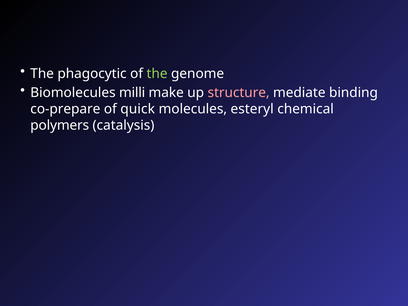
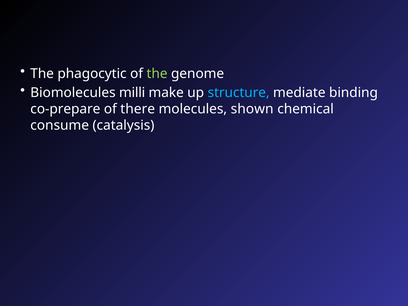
structure colour: pink -> light blue (239, 93)
quick: quick -> there (138, 109)
esteryl: esteryl -> shown (252, 109)
polymers: polymers -> consume (60, 125)
